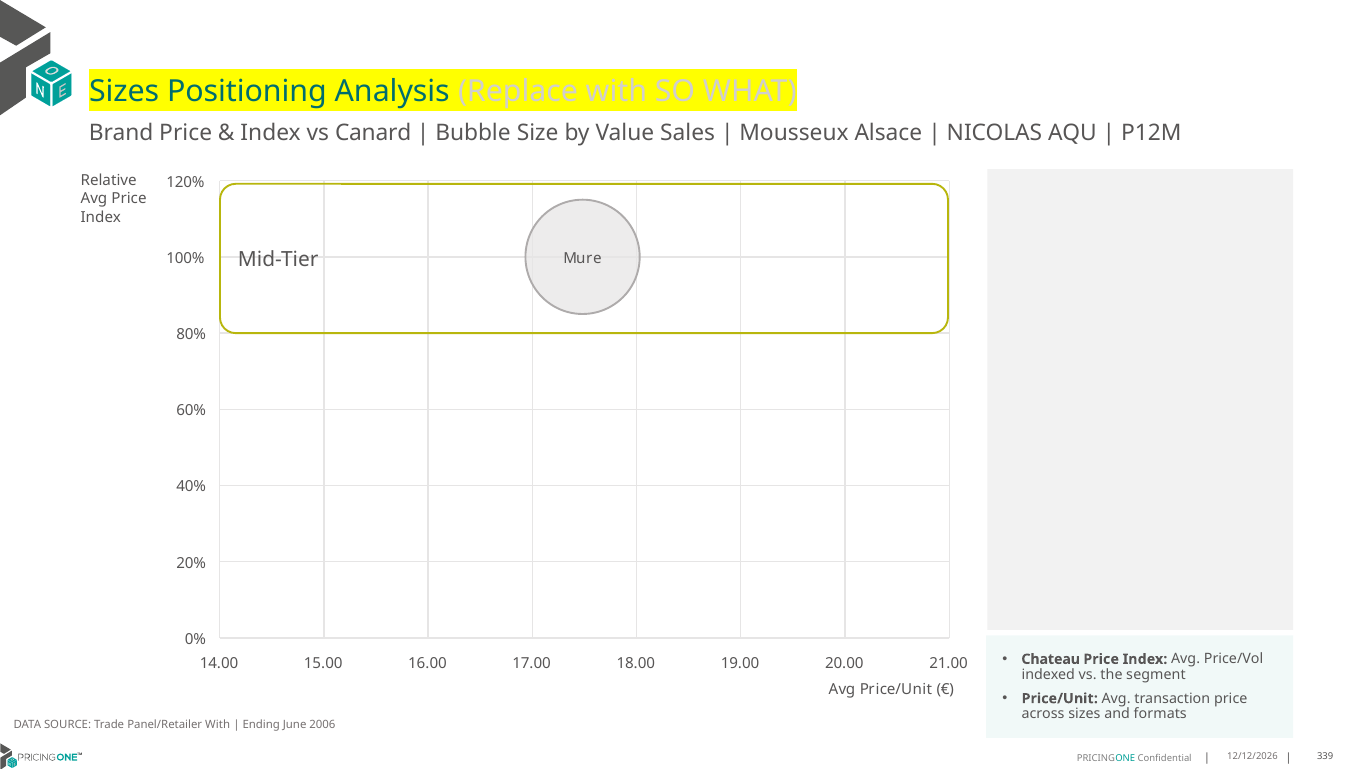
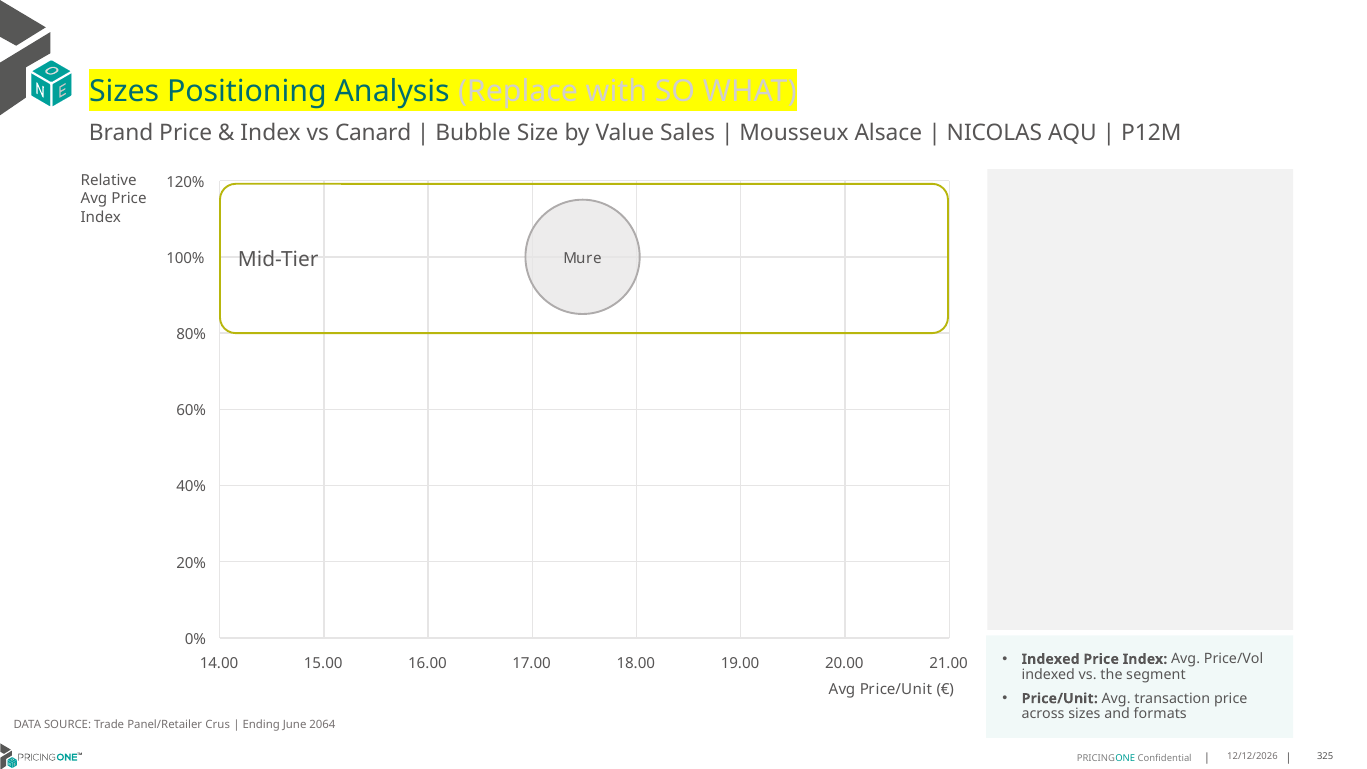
Chateau: Chateau -> Indexed (1051, 659)
Panel/Retailer With: With -> Crus (218, 724)
2006: 2006 -> 2064 (322, 724)
339: 339 -> 325 (1325, 756)
